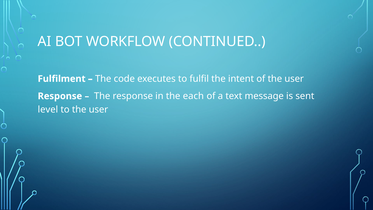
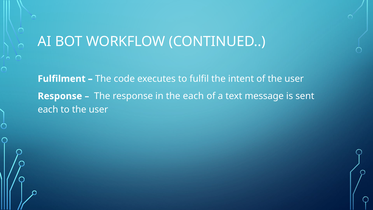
level: level -> each (48, 109)
